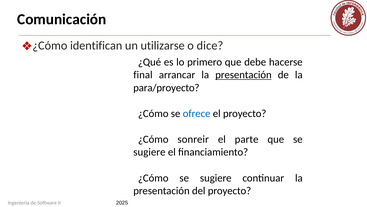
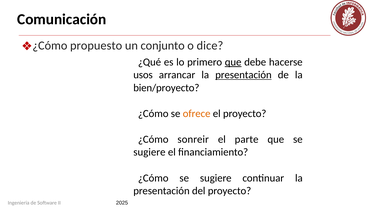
identifican: identifican -> propuesto (96, 46)
utilizarse: utilizarse -> conjunto (163, 46)
que underline: none -> present (233, 62)
final: final -> usos (143, 75)
para/proyecto: para/proyecto -> bien/proyecto (166, 88)
ofrece colour: blue -> orange (197, 113)
